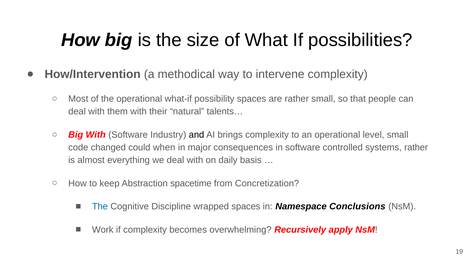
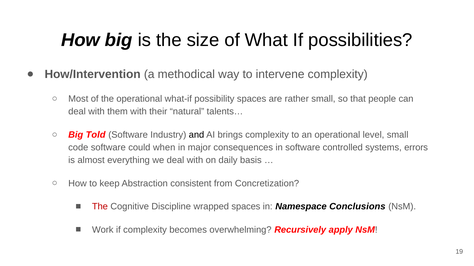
Big With: With -> Told (96, 135)
code changed: changed -> software (108, 148)
systems rather: rather -> errors (416, 148)
spacetime: spacetime -> consistent (191, 184)
The colour: blue -> red (100, 207)
